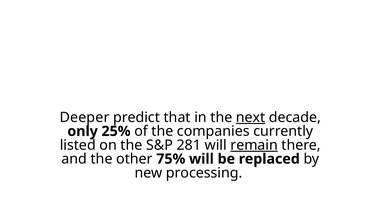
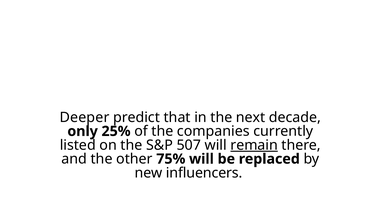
next underline: present -> none (251, 117)
281: 281 -> 507 (189, 145)
processing: processing -> influencers (204, 172)
